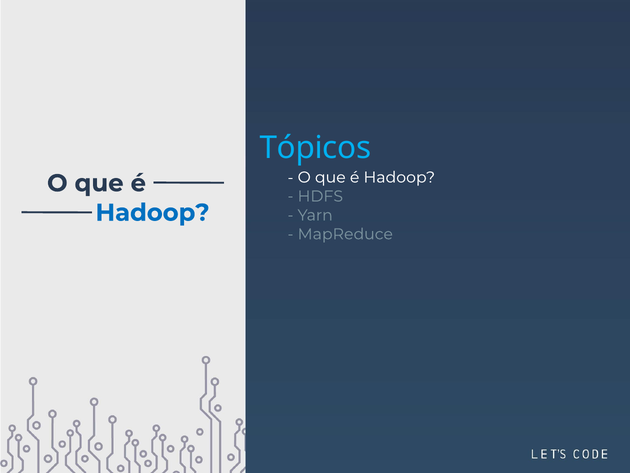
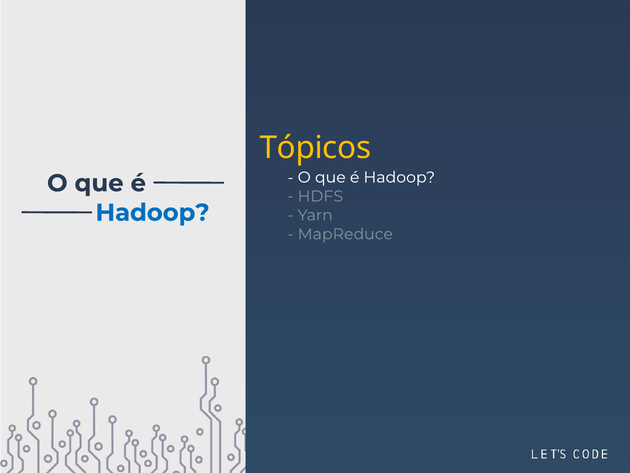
Tópicos colour: light blue -> yellow (315, 148)
